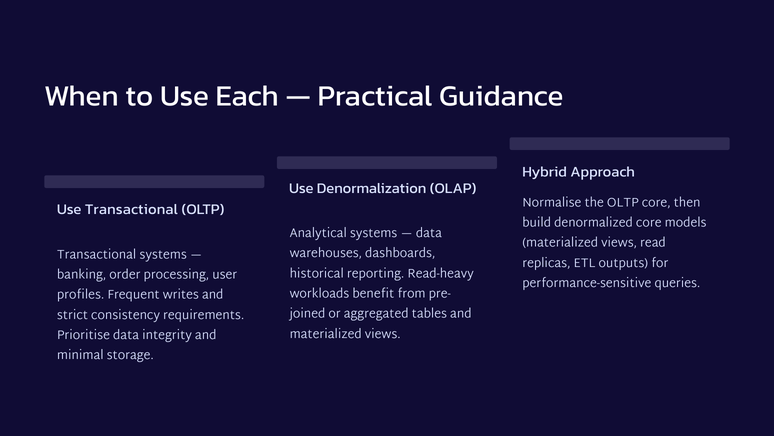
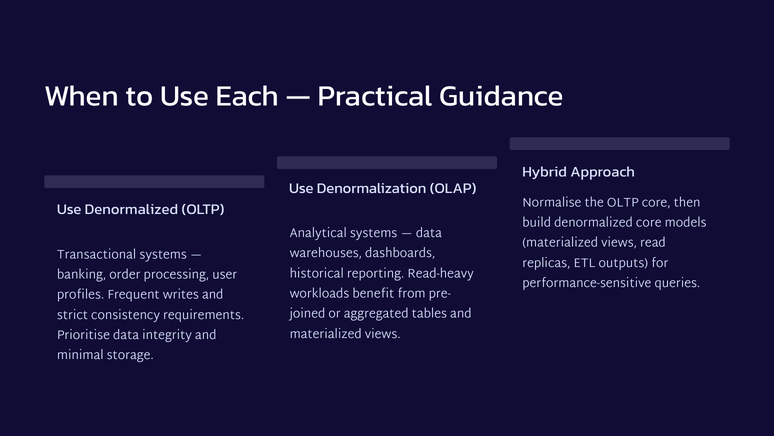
Use Transactional: Transactional -> Denormalized (131, 209)
